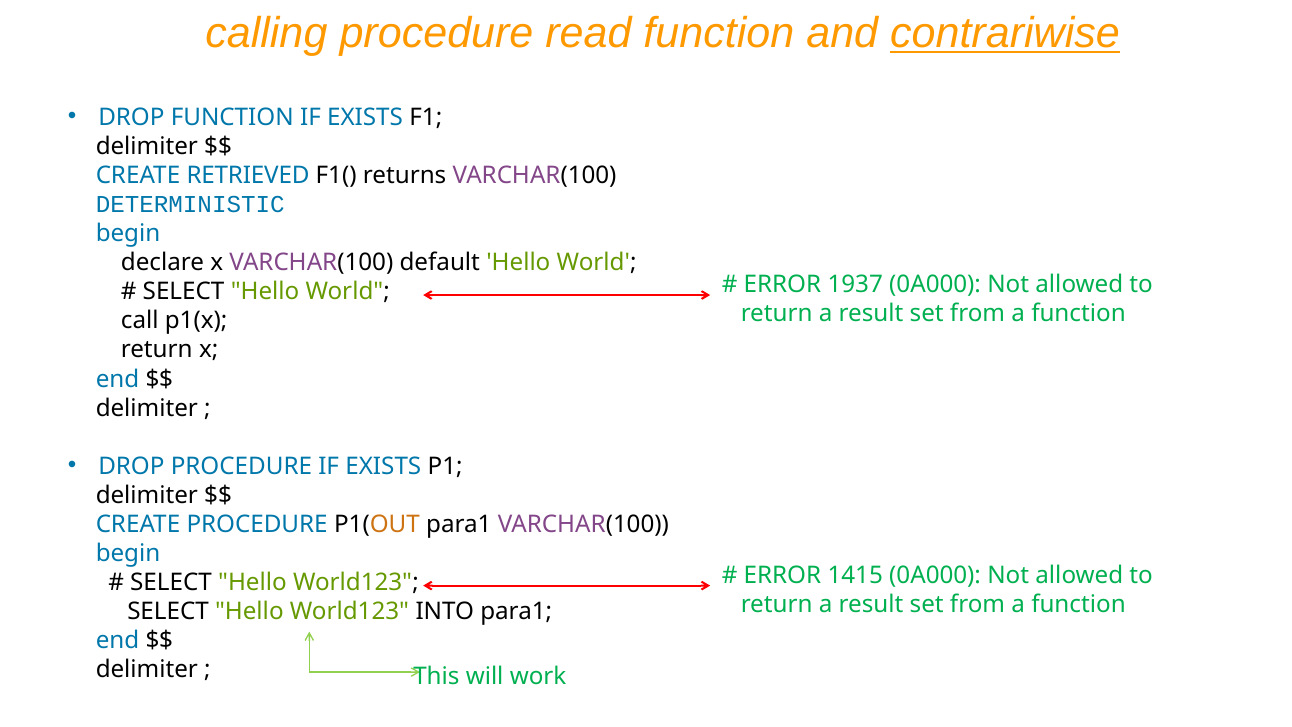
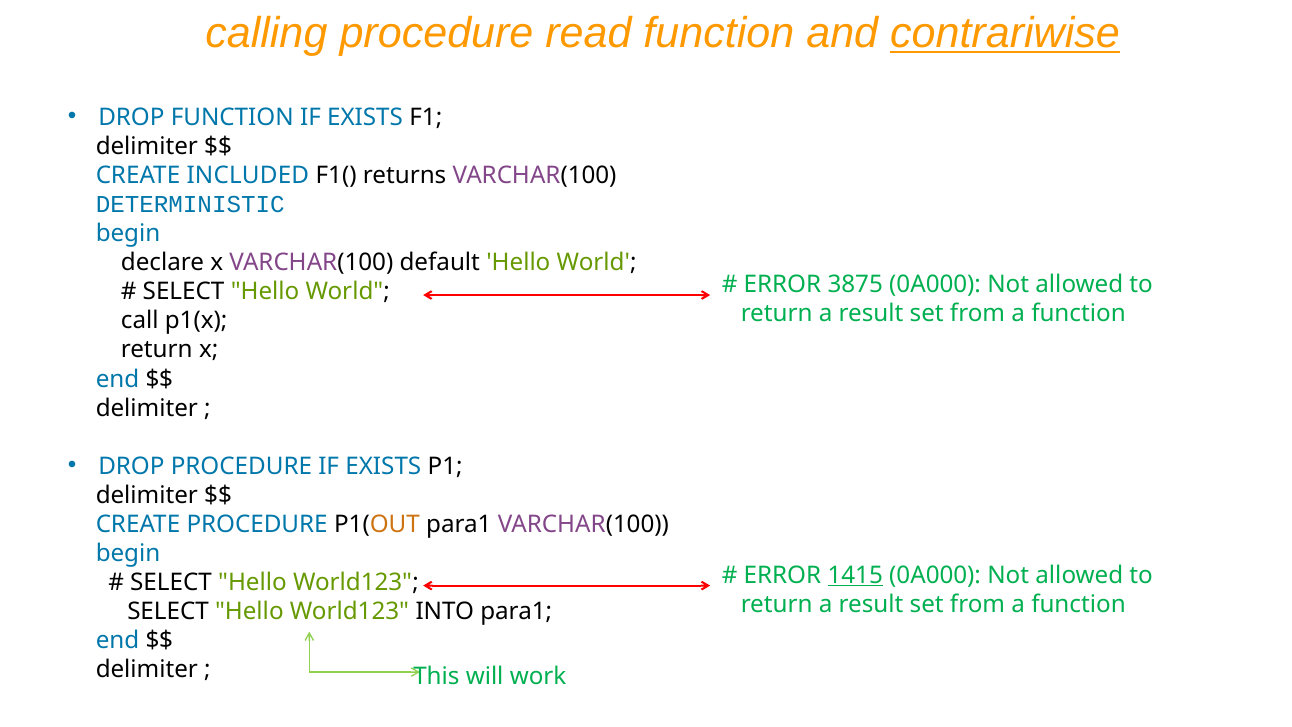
RETRIEVED: RETRIEVED -> INCLUDED (248, 175)
1937: 1937 -> 3875 (855, 285)
1415 underline: none -> present (855, 575)
